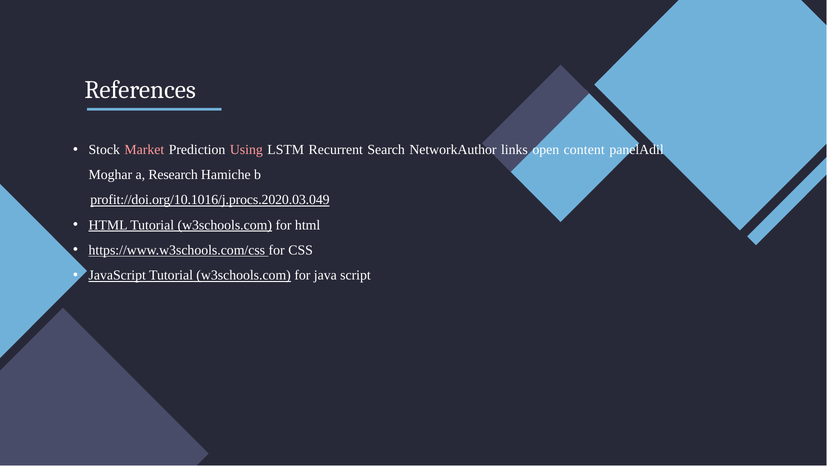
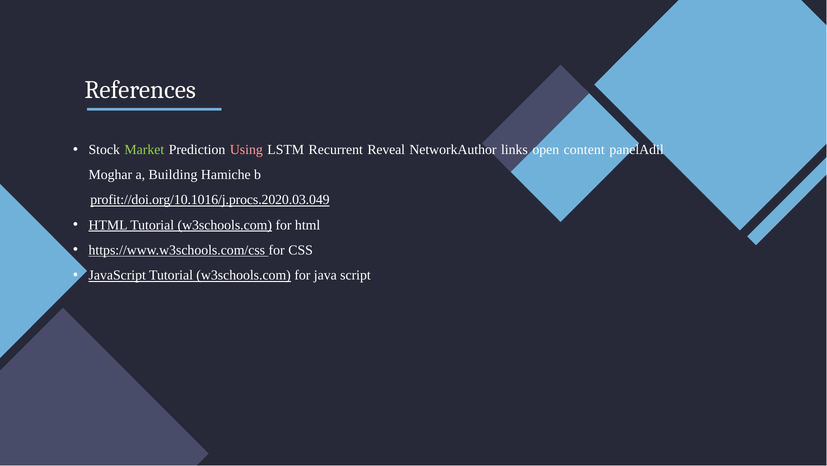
Market colour: pink -> light green (144, 150)
Search: Search -> Reveal (386, 150)
Research: Research -> Building (173, 174)
